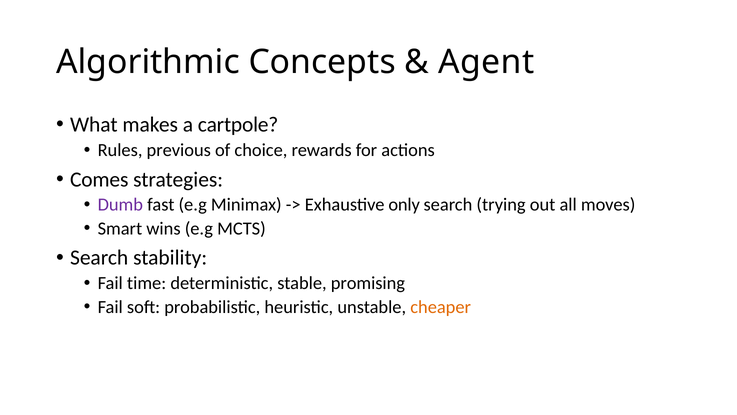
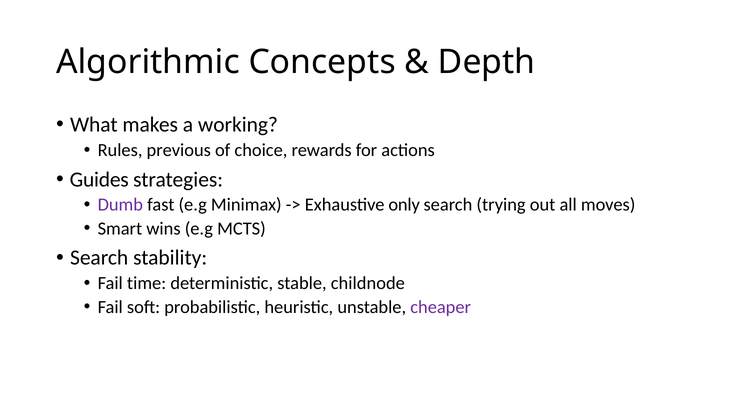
Agent: Agent -> Depth (487, 62)
cartpole: cartpole -> working (238, 125)
Comes: Comes -> Guides (99, 179)
promising: promising -> childnode (368, 283)
cheaper colour: orange -> purple (441, 307)
